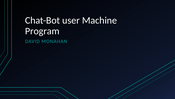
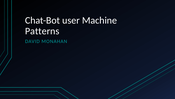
Program: Program -> Patterns (42, 31)
